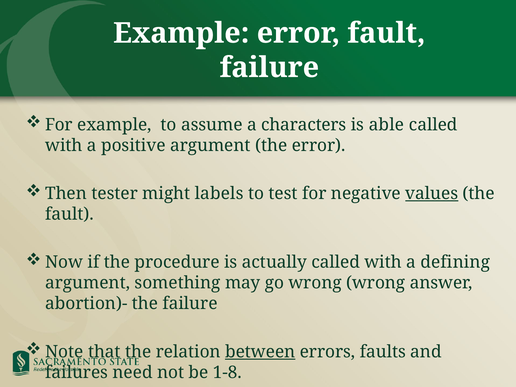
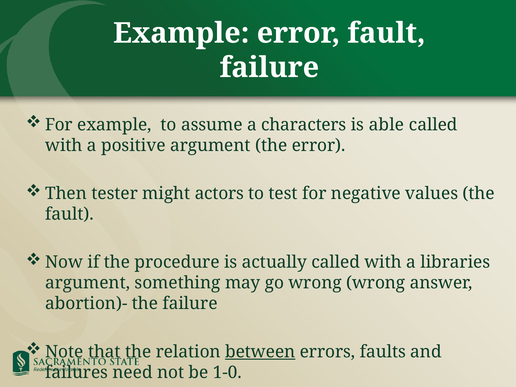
labels: labels -> actors (219, 194)
values underline: present -> none (432, 194)
defining: defining -> libraries (455, 262)
1-8: 1-8 -> 1-0 (227, 372)
